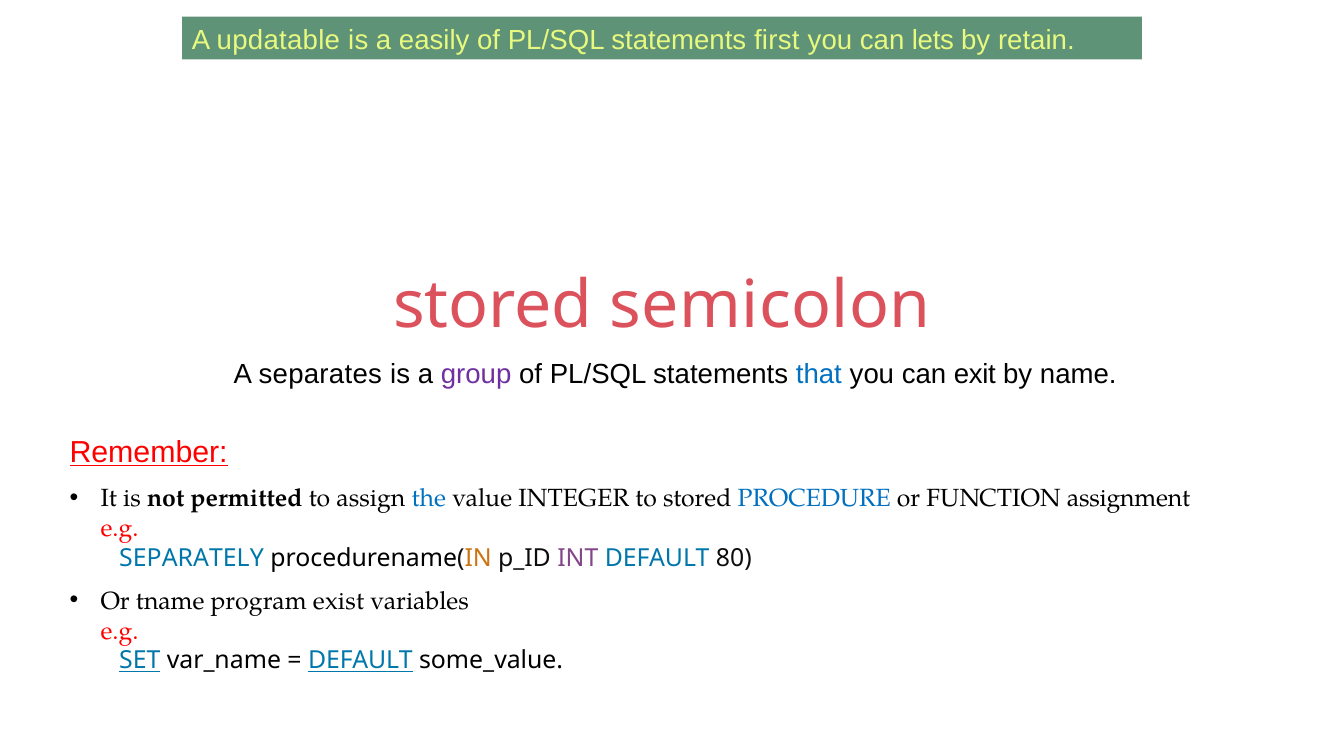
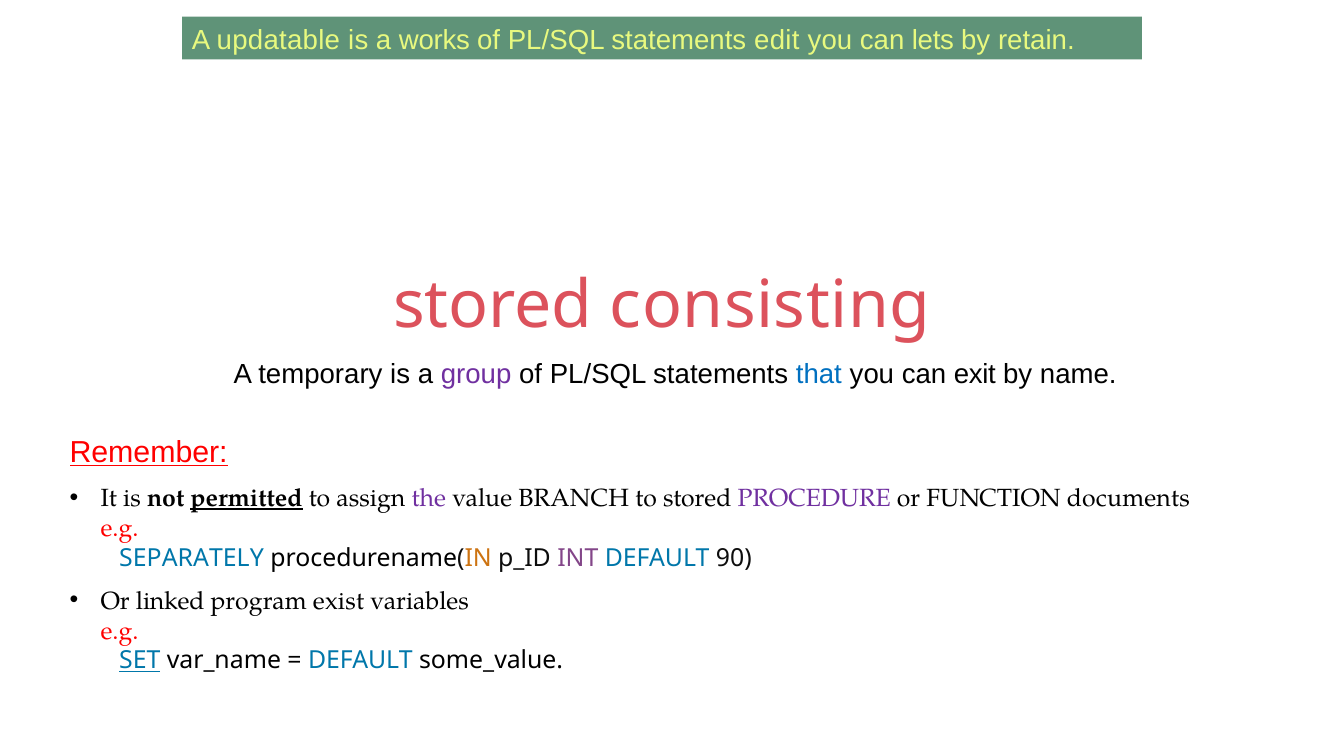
easily: easily -> works (434, 40)
first: first -> edit (777, 40)
semicolon: semicolon -> consisting (770, 306)
separates: separates -> temporary (320, 374)
permitted underline: none -> present (247, 498)
the colour: blue -> purple (429, 498)
INTEGER: INTEGER -> BRANCH (574, 498)
PROCEDURE colour: blue -> purple (814, 498)
assignment: assignment -> documents (1128, 498)
80: 80 -> 90 (734, 558)
tname: tname -> linked (170, 601)
DEFAULT underline: present -> none (360, 660)
